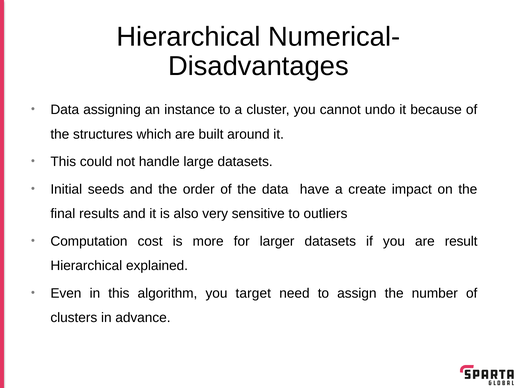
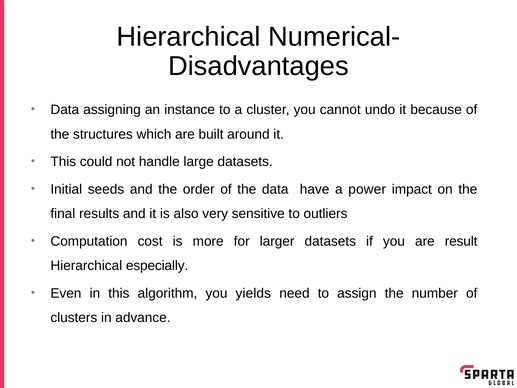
create: create -> power (367, 189)
explained: explained -> especially (157, 266)
target: target -> yields (253, 293)
